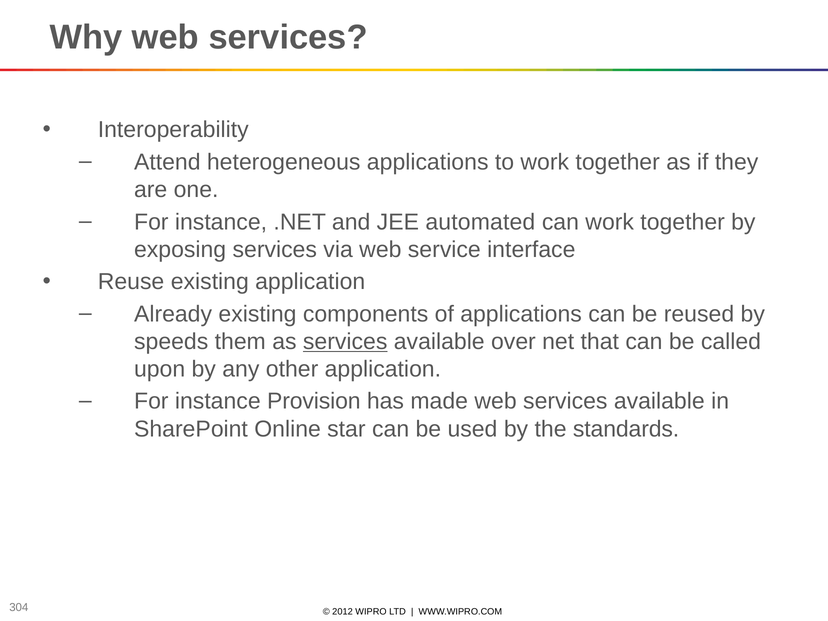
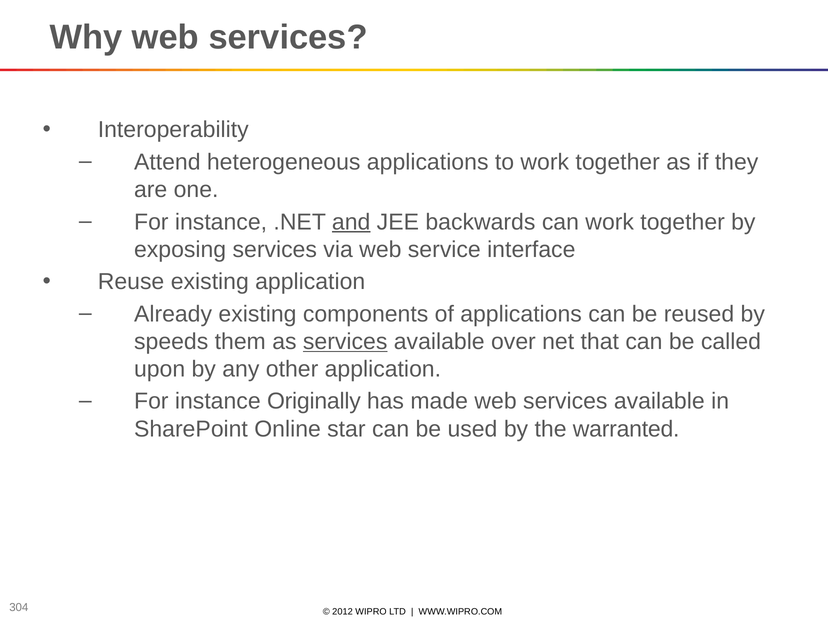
and underline: none -> present (351, 222)
automated: automated -> backwards (480, 222)
Provision: Provision -> Originally (314, 401)
standards: standards -> warranted (626, 429)
